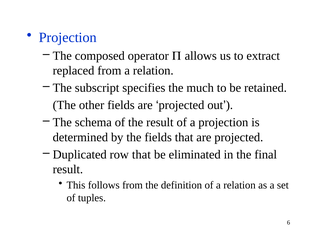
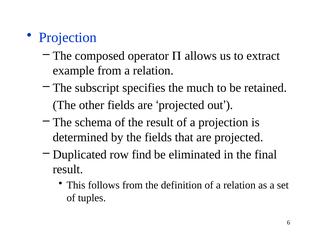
replaced: replaced -> example (74, 70)
row that: that -> find (142, 154)
